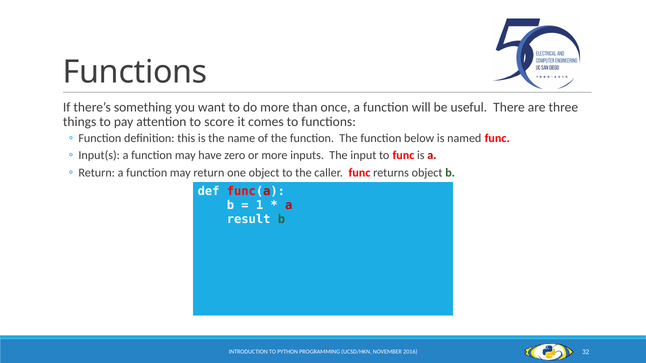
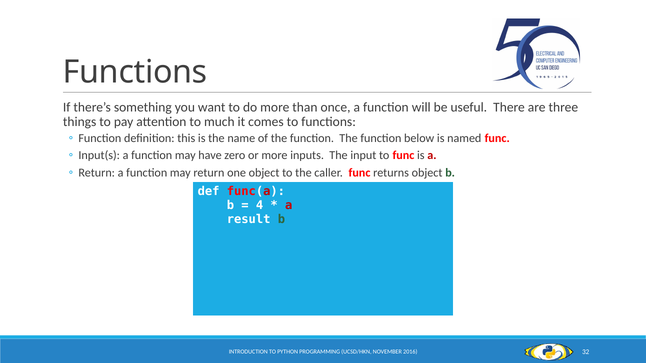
score: score -> much (219, 122)
1: 1 -> 4 (260, 205)
